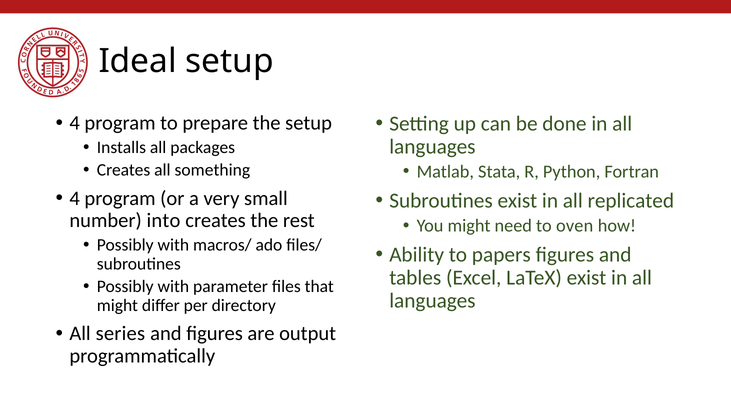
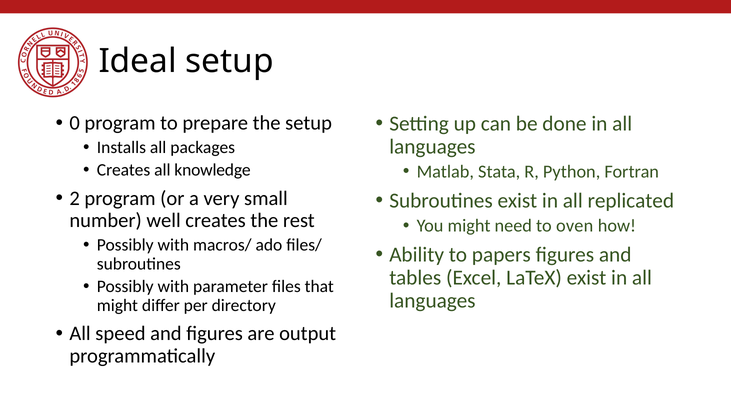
4: 4 -> 0 (75, 123)
something: something -> knowledge (212, 170)
4: 4 -> 2 (75, 198)
into: into -> well (164, 221)
series: series -> speed (120, 334)
